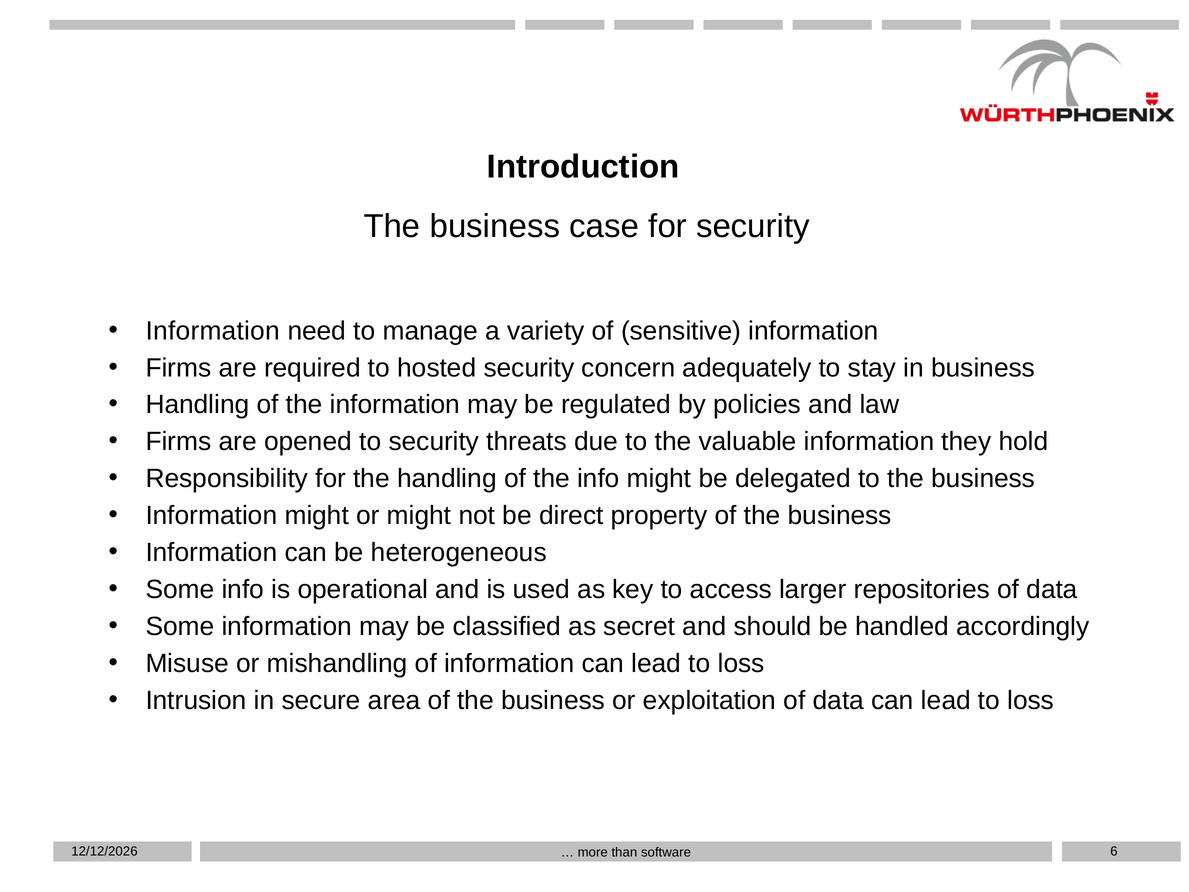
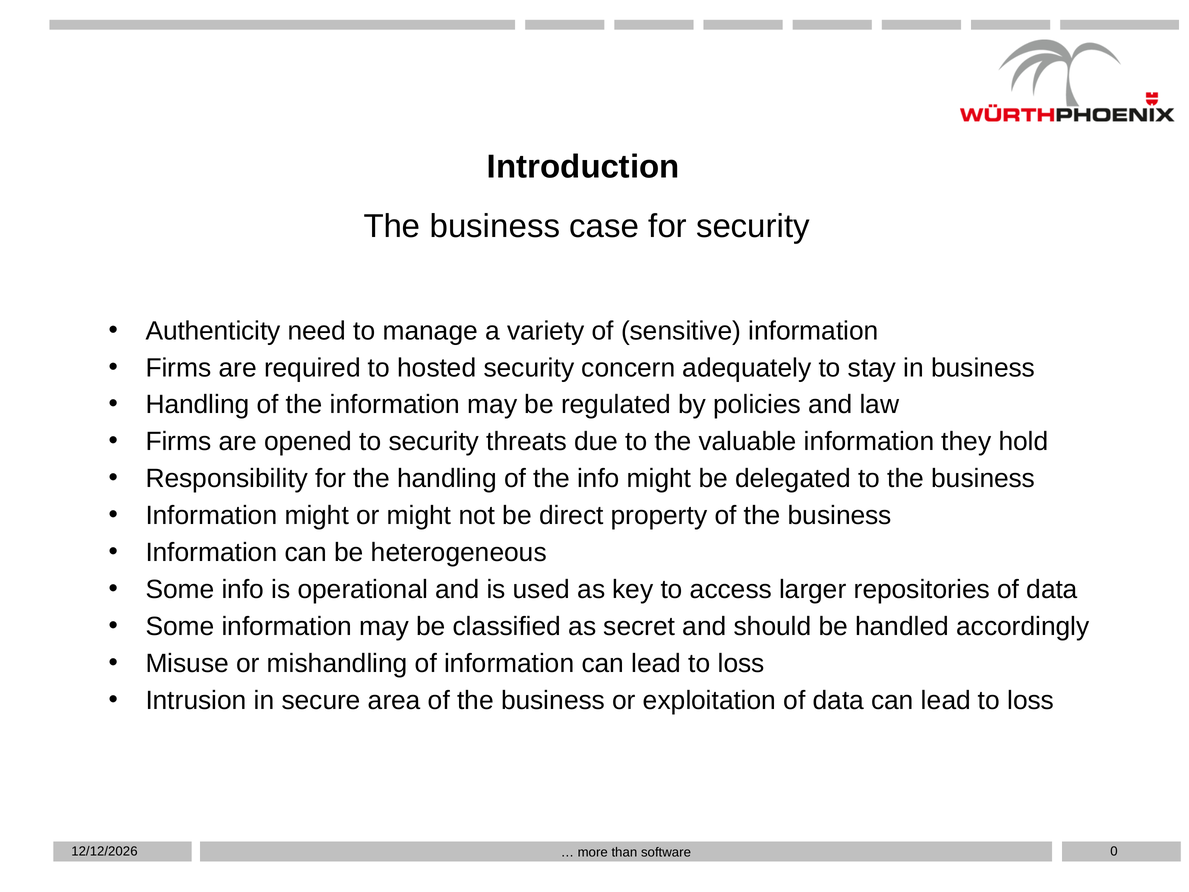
Information: Information -> Authenticity (213, 331)
6: 6 -> 0 (1114, 851)
